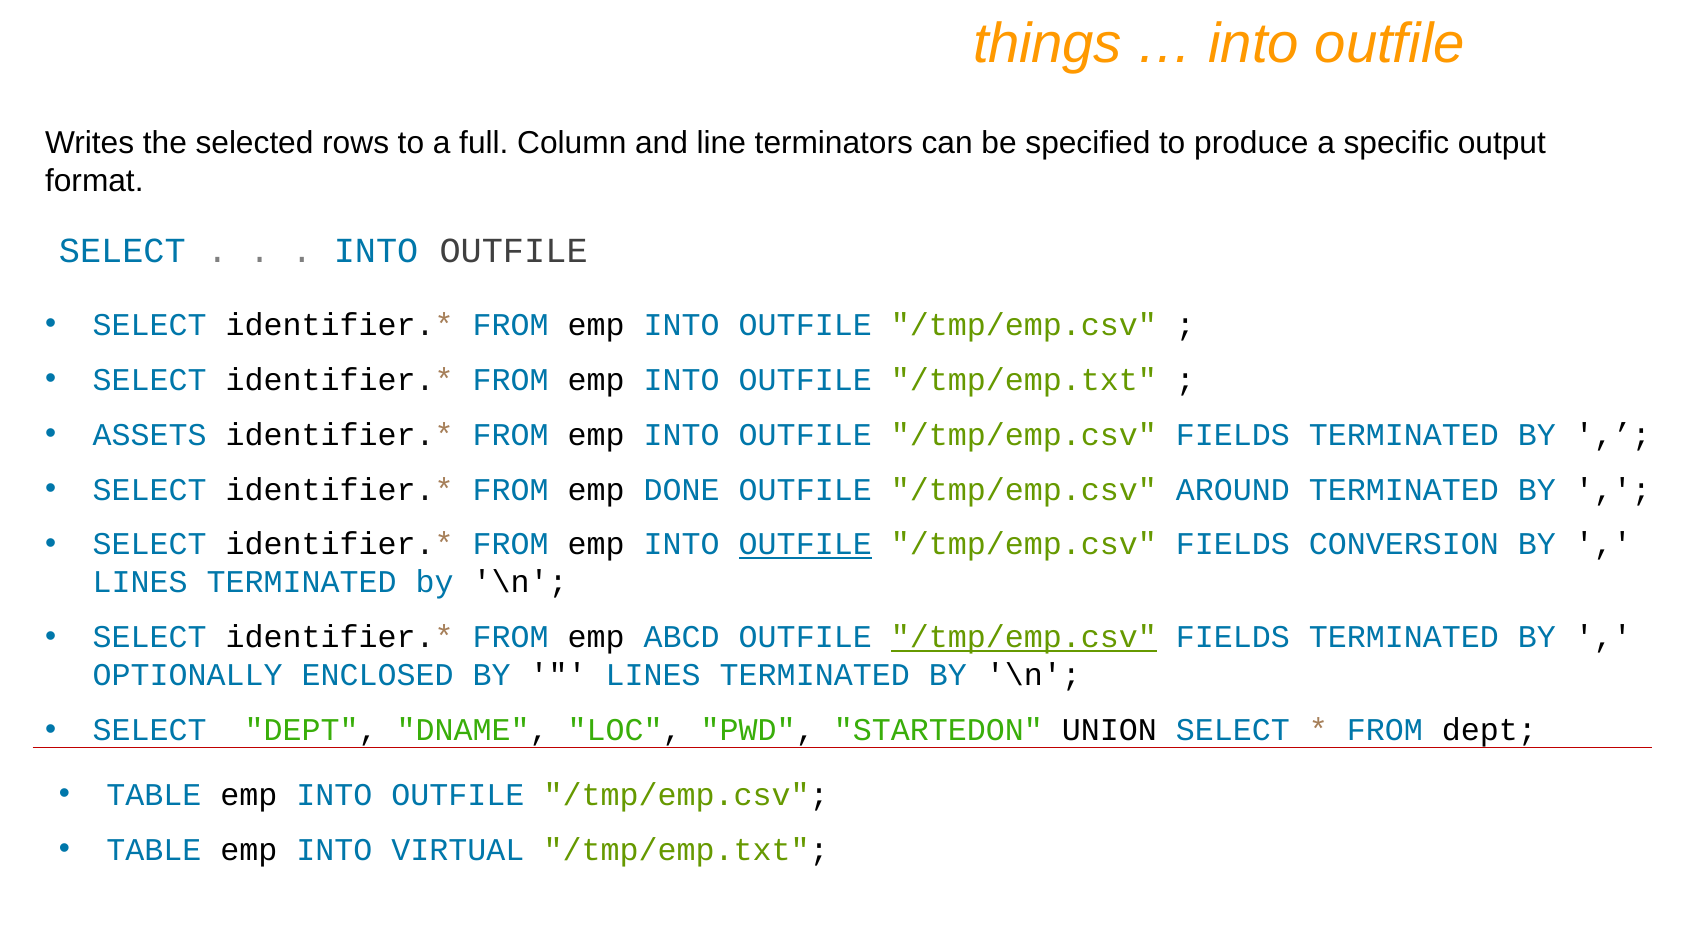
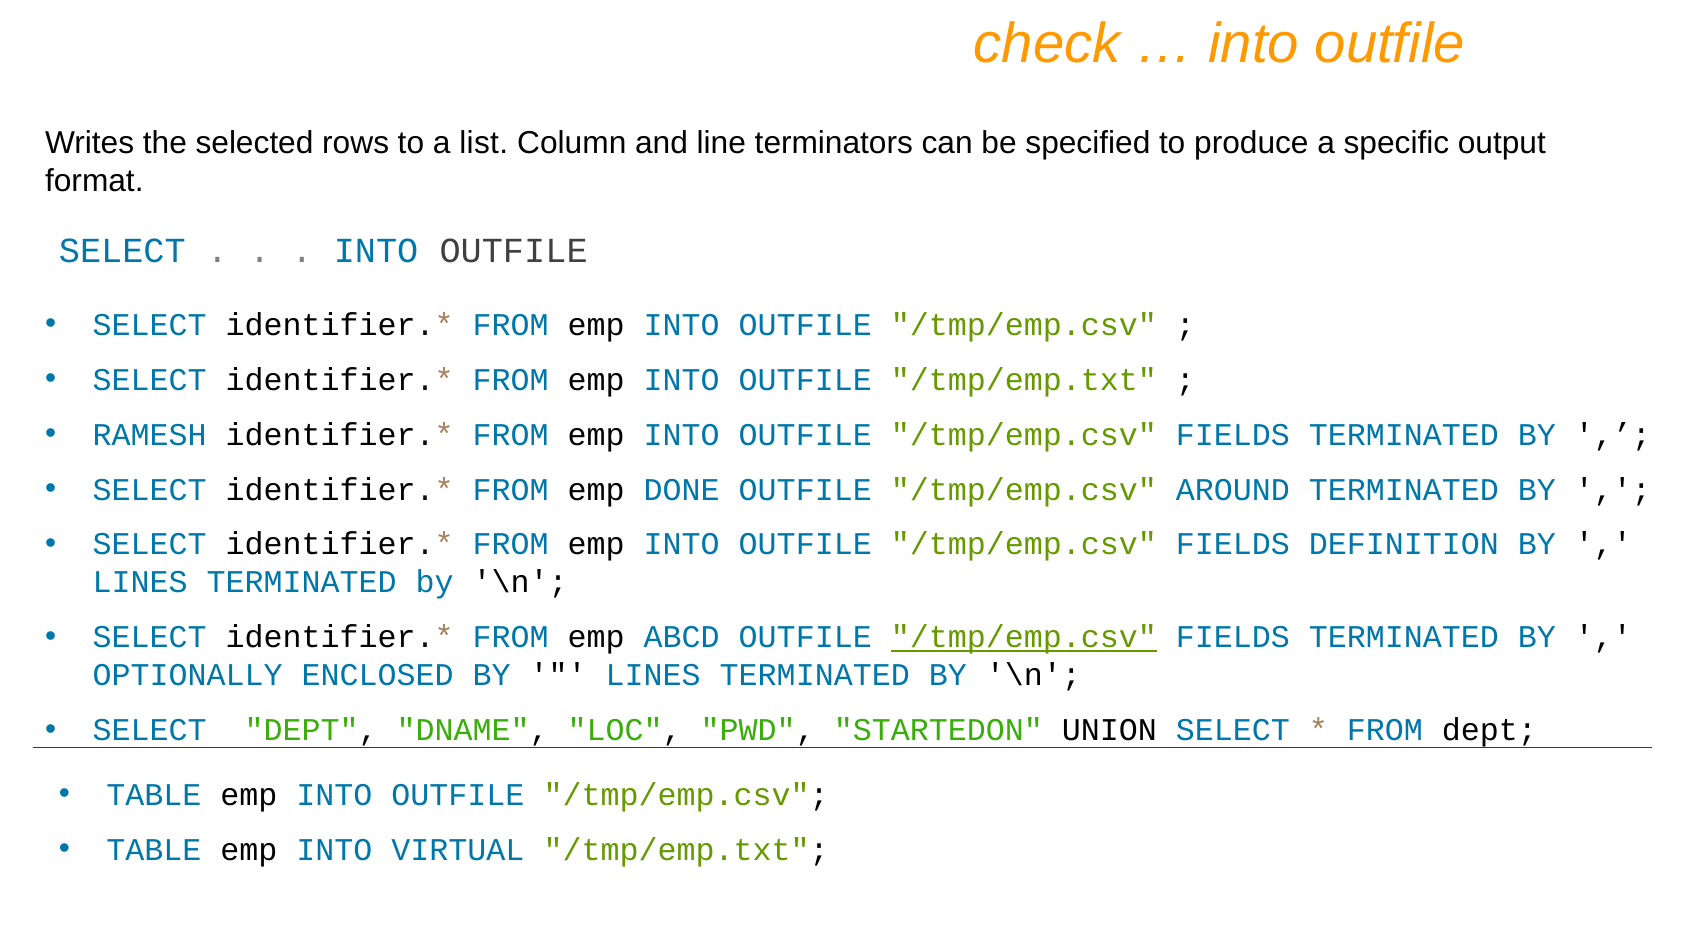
things: things -> check (1047, 44)
full: full -> list (484, 144)
ASSETS: ASSETS -> RAMESH (150, 435)
OUTFILE underline: present -> none (805, 545)
CONVERSION: CONVERSION -> DEFINITION (1404, 545)
